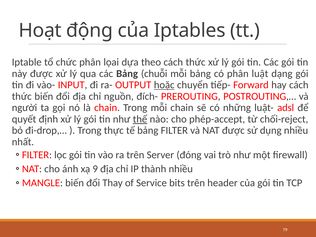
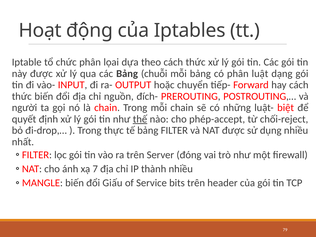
hoặc underline: present -> none (164, 85)
adsl: adsl -> biệt (286, 108)
9: 9 -> 7 (95, 169)
Thay: Thay -> Giấu (112, 183)
